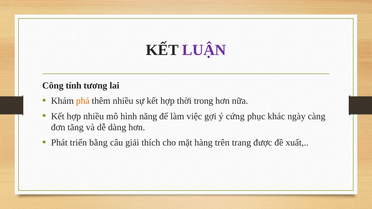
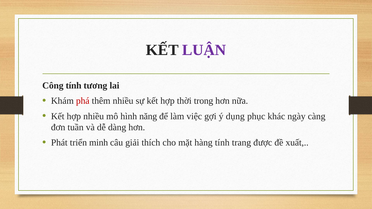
phá colour: orange -> red (83, 101)
cứng: cứng -> dụng (235, 116)
tăng: tăng -> tuần (76, 127)
bằng: bằng -> minh (99, 143)
hàng trên: trên -> tính (222, 143)
